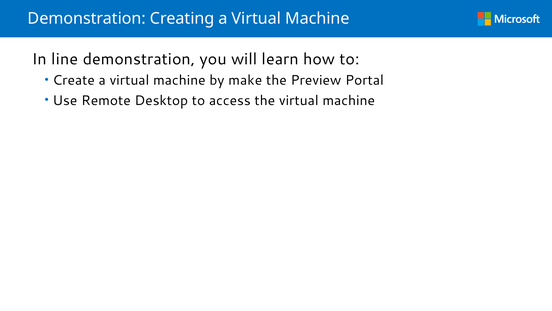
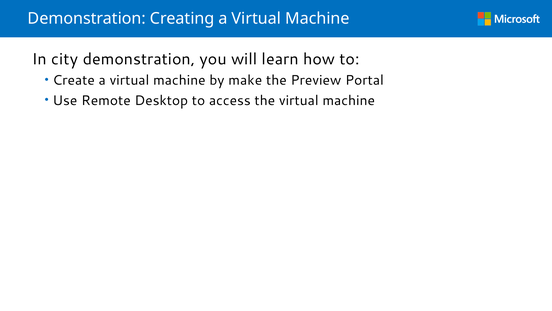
line: line -> city (65, 59)
